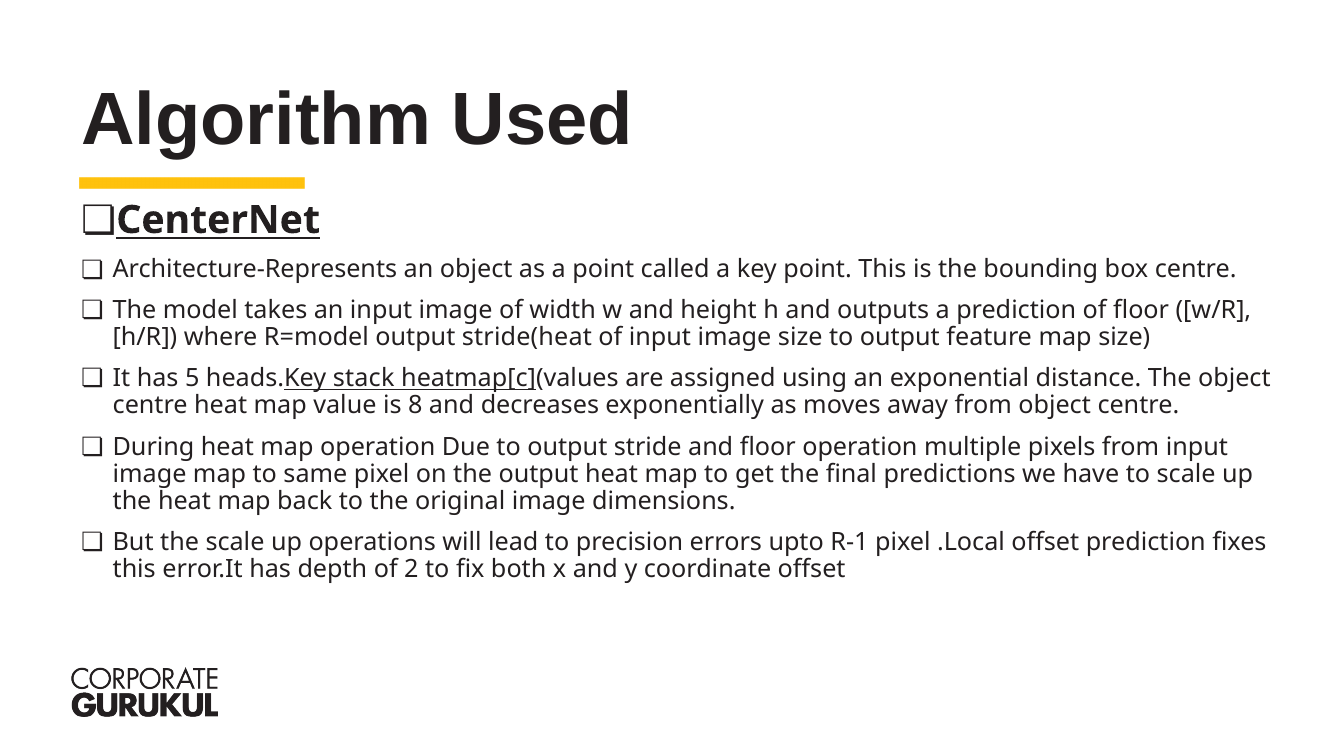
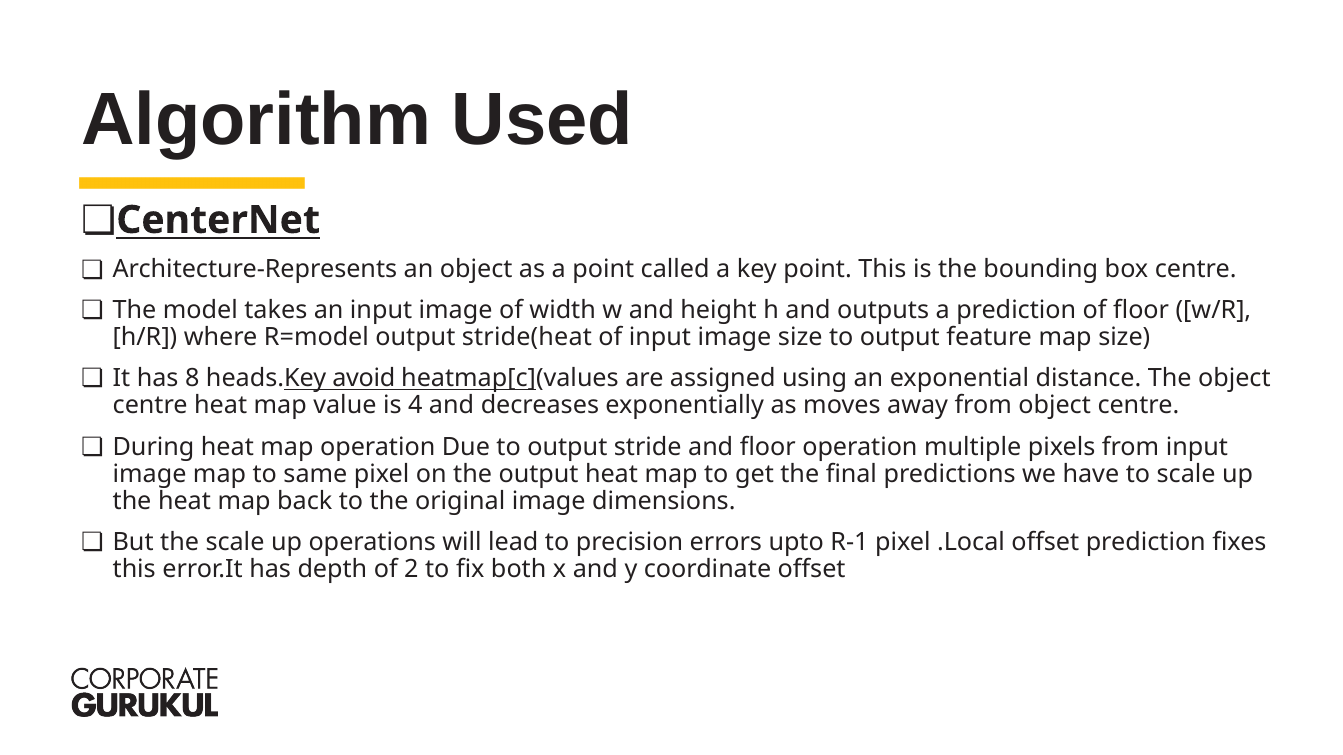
5: 5 -> 8 (192, 379)
stack: stack -> avoid (364, 379)
8: 8 -> 4 (415, 406)
